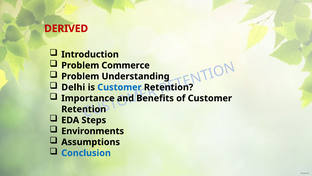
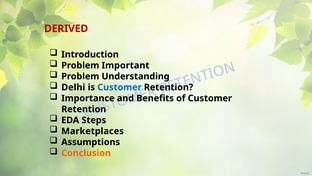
Commerce: Commerce -> Important (125, 65)
Environments: Environments -> Marketplaces (93, 131)
Conclusion colour: blue -> orange (86, 153)
